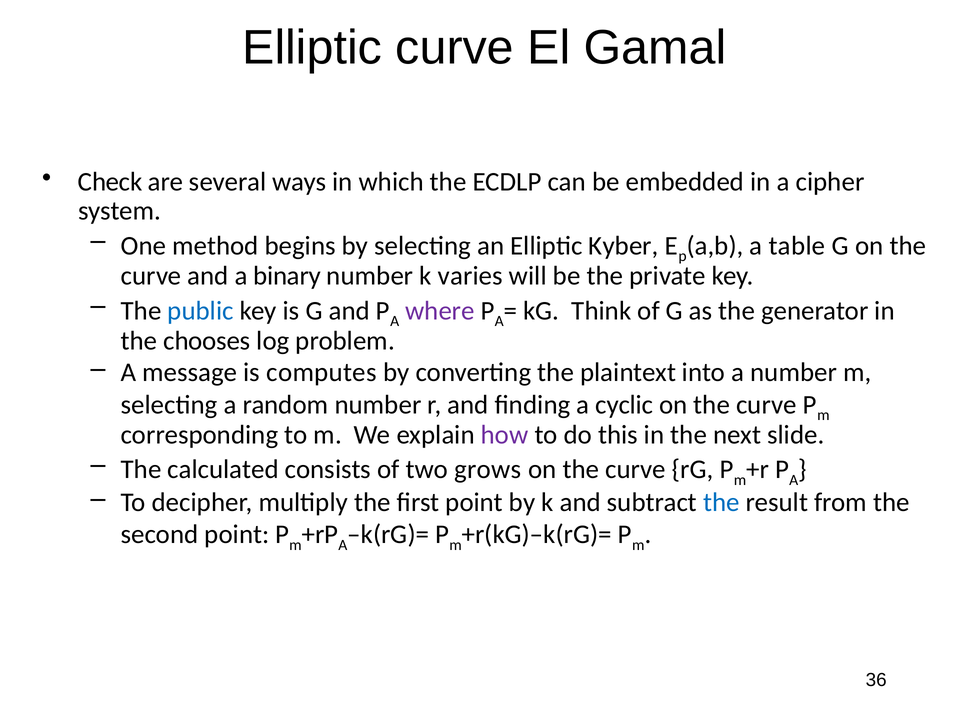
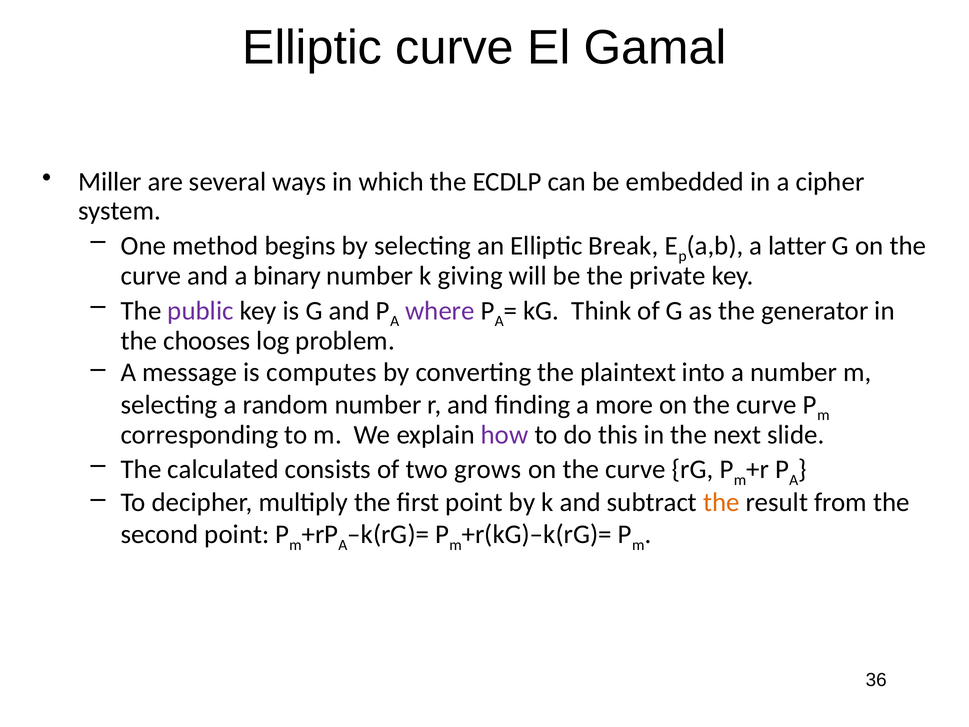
Check: Check -> Miller (110, 182)
Kyber: Kyber -> Break (624, 246)
table: table -> latter (797, 246)
varies: varies -> giving (470, 276)
public colour: blue -> purple (201, 311)
cyclic: cyclic -> more (624, 405)
the colour: blue -> orange (721, 502)
